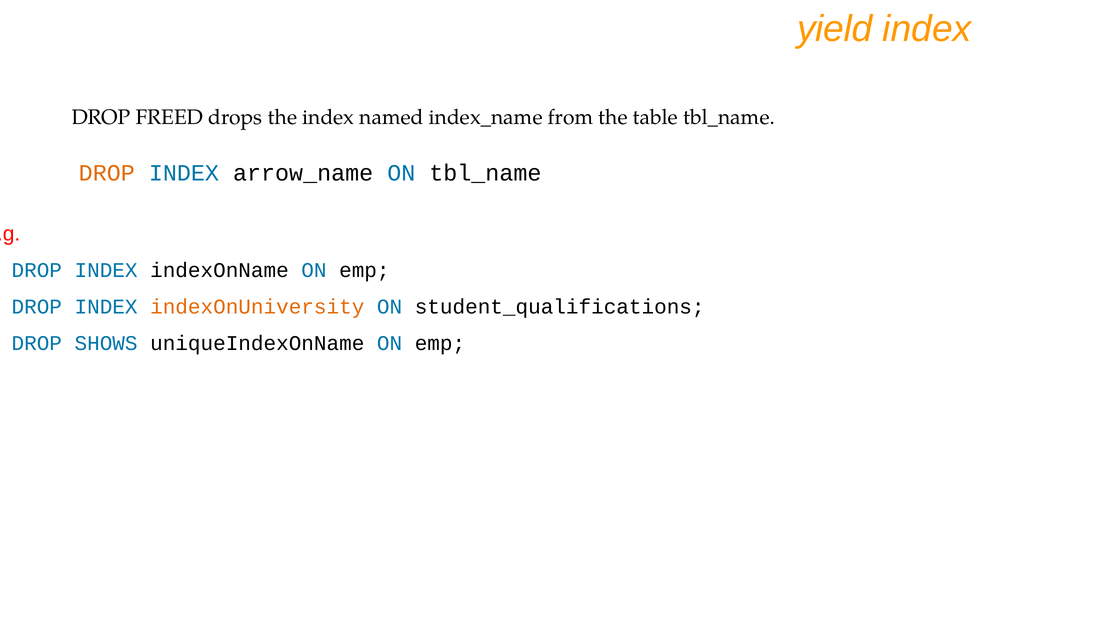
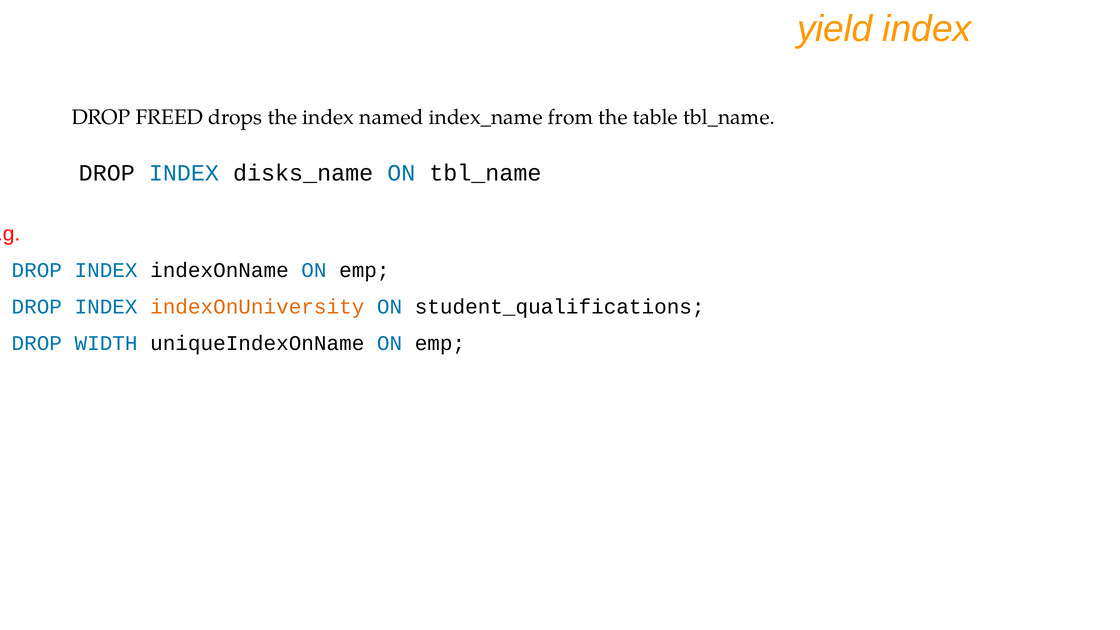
DROP colour: orange -> black (107, 173)
arrow_name: arrow_name -> disks_name (303, 173)
SHOWS: SHOWS -> WIDTH (106, 343)
